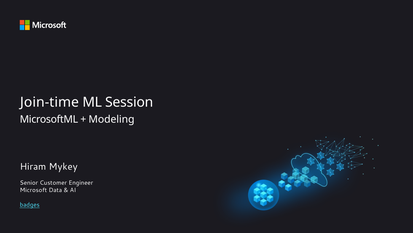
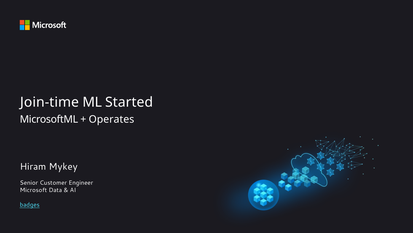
Session: Session -> Started (129, 102)
Modeling: Modeling -> Operates (111, 119)
